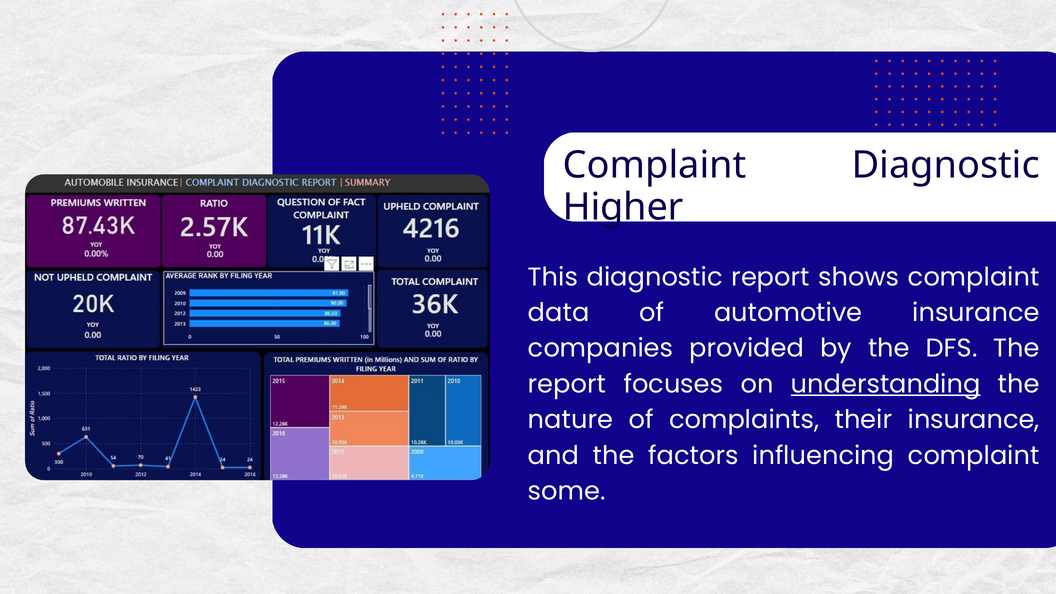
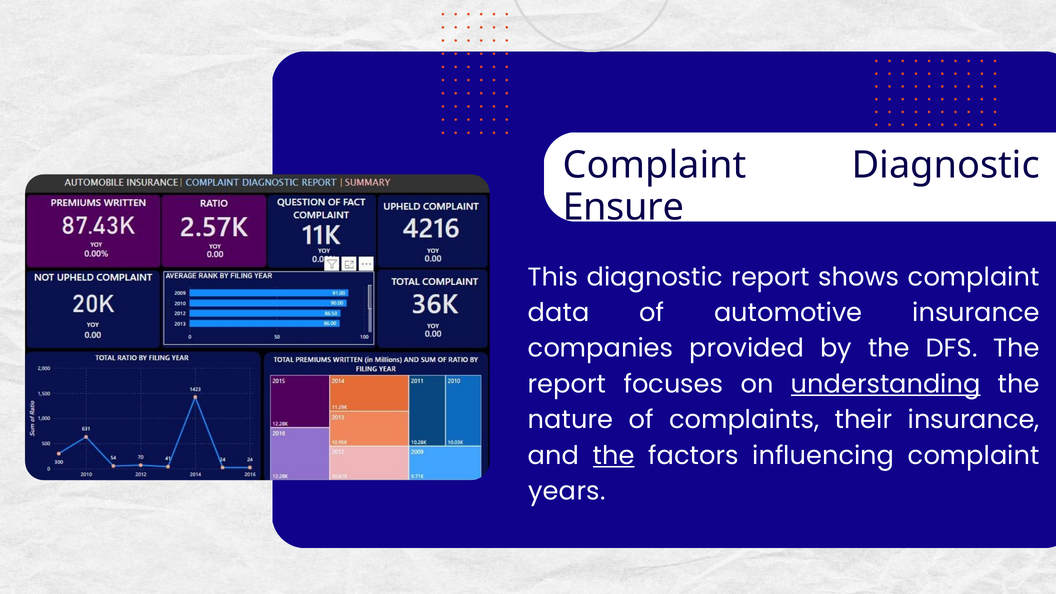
Higher: Higher -> Ensure (623, 207)
the underline: none -> present (614, 456)
some: some -> years (567, 491)
